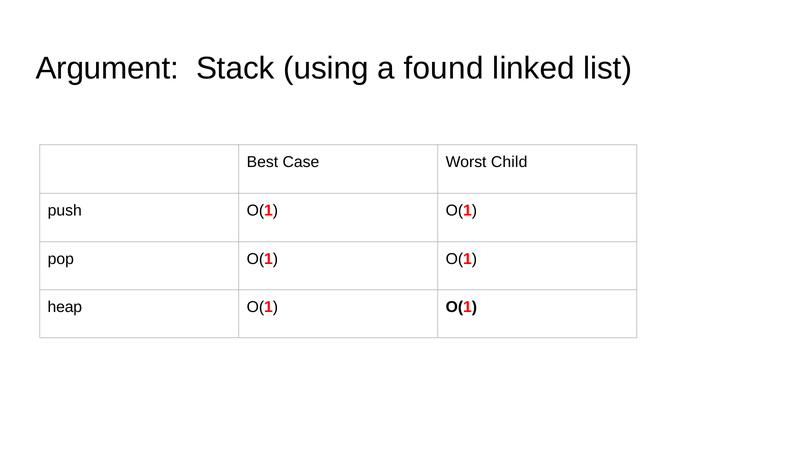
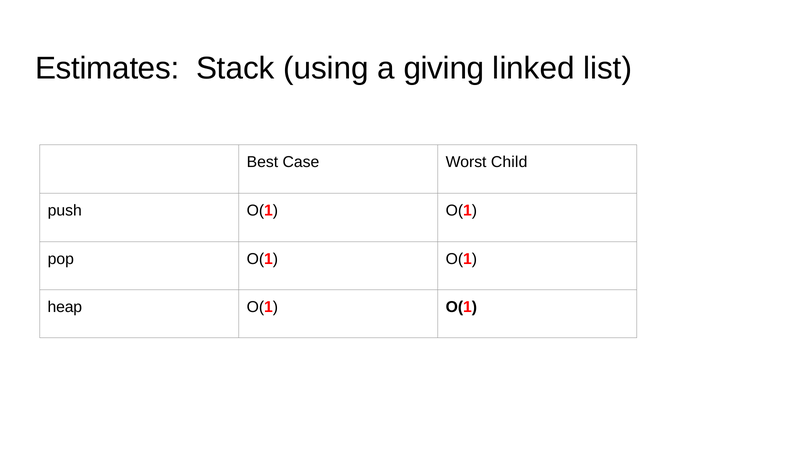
Argument: Argument -> Estimates (107, 69)
found: found -> giving (444, 69)
